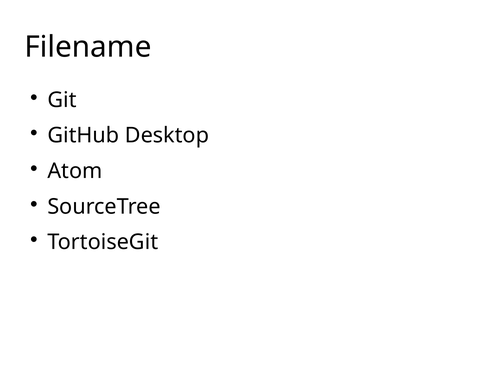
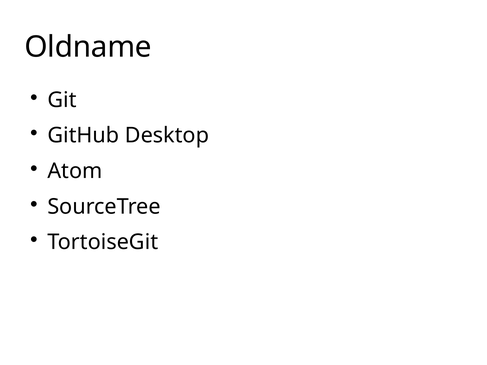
Filename: Filename -> Oldname (88, 47)
